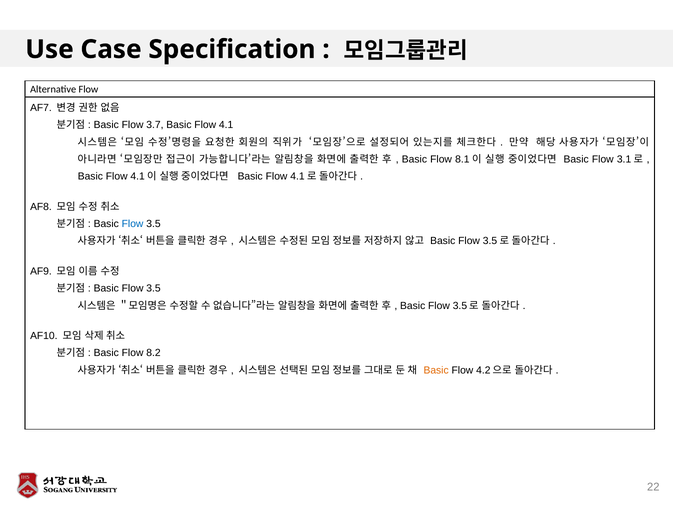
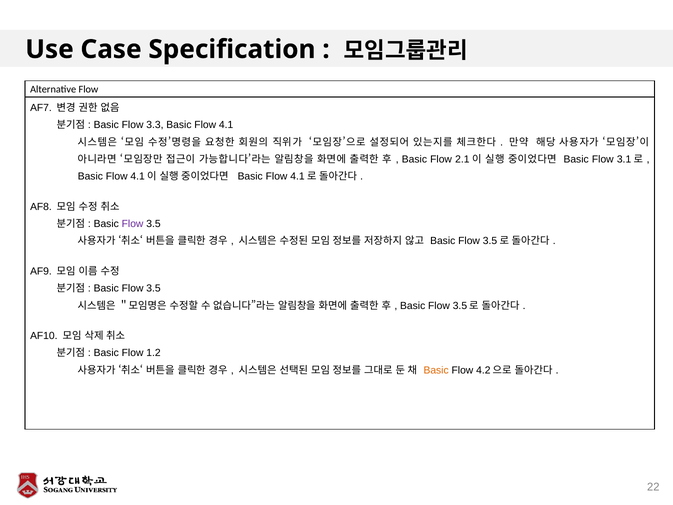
3.7: 3.7 -> 3.3 (155, 125)
8.1: 8.1 -> 2.1 (462, 159)
Flow colour: blue -> purple (133, 224)
8.2: 8.2 -> 1.2 (153, 353)
